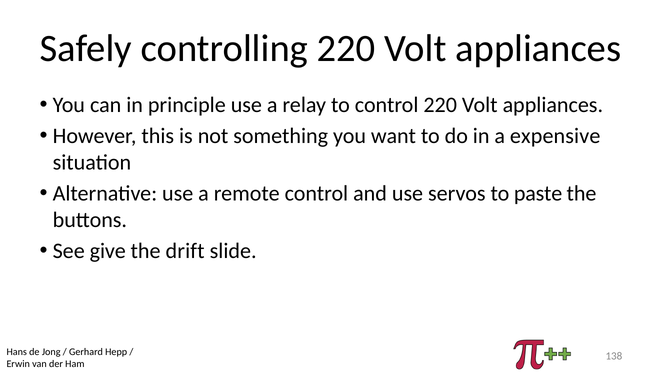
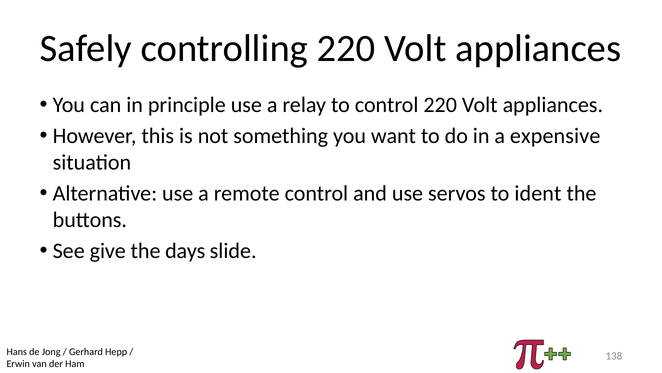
paste: paste -> ident (538, 193)
drift: drift -> days (185, 251)
